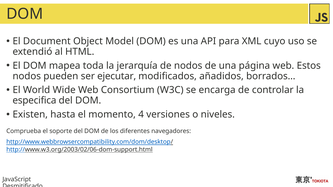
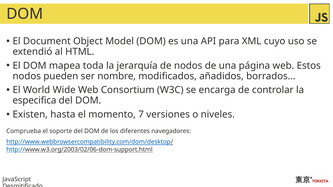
ejecutar: ejecutar -> nombre (117, 76)
4: 4 -> 7 (141, 115)
